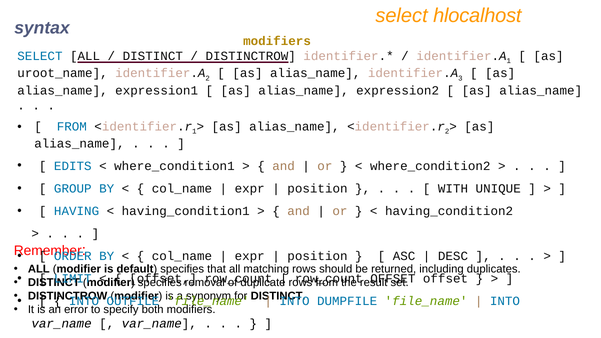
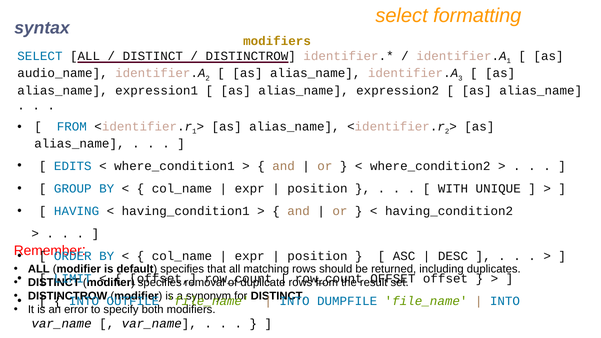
hlocalhost: hlocalhost -> formatting (477, 16)
uroot_name: uroot_name -> audio_name (63, 73)
